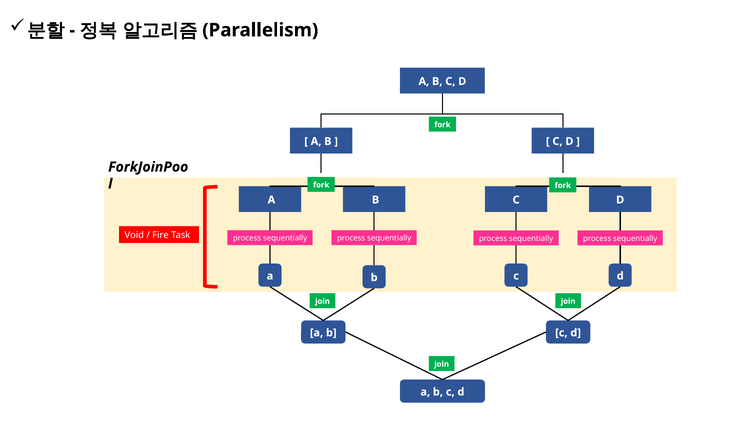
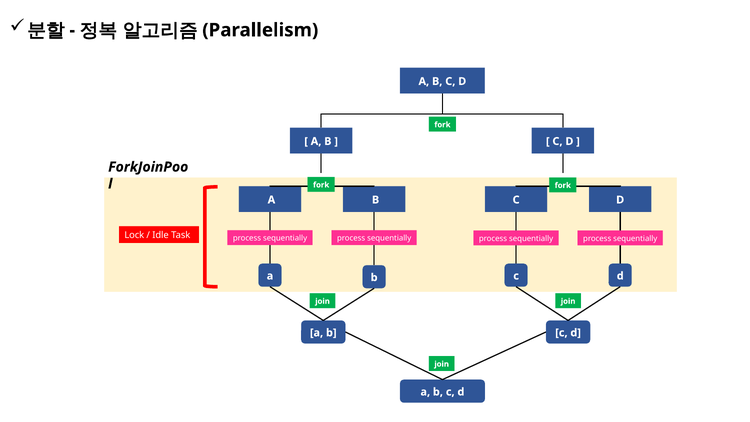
Void: Void -> Lock (134, 235)
Fire: Fire -> Idle (161, 235)
